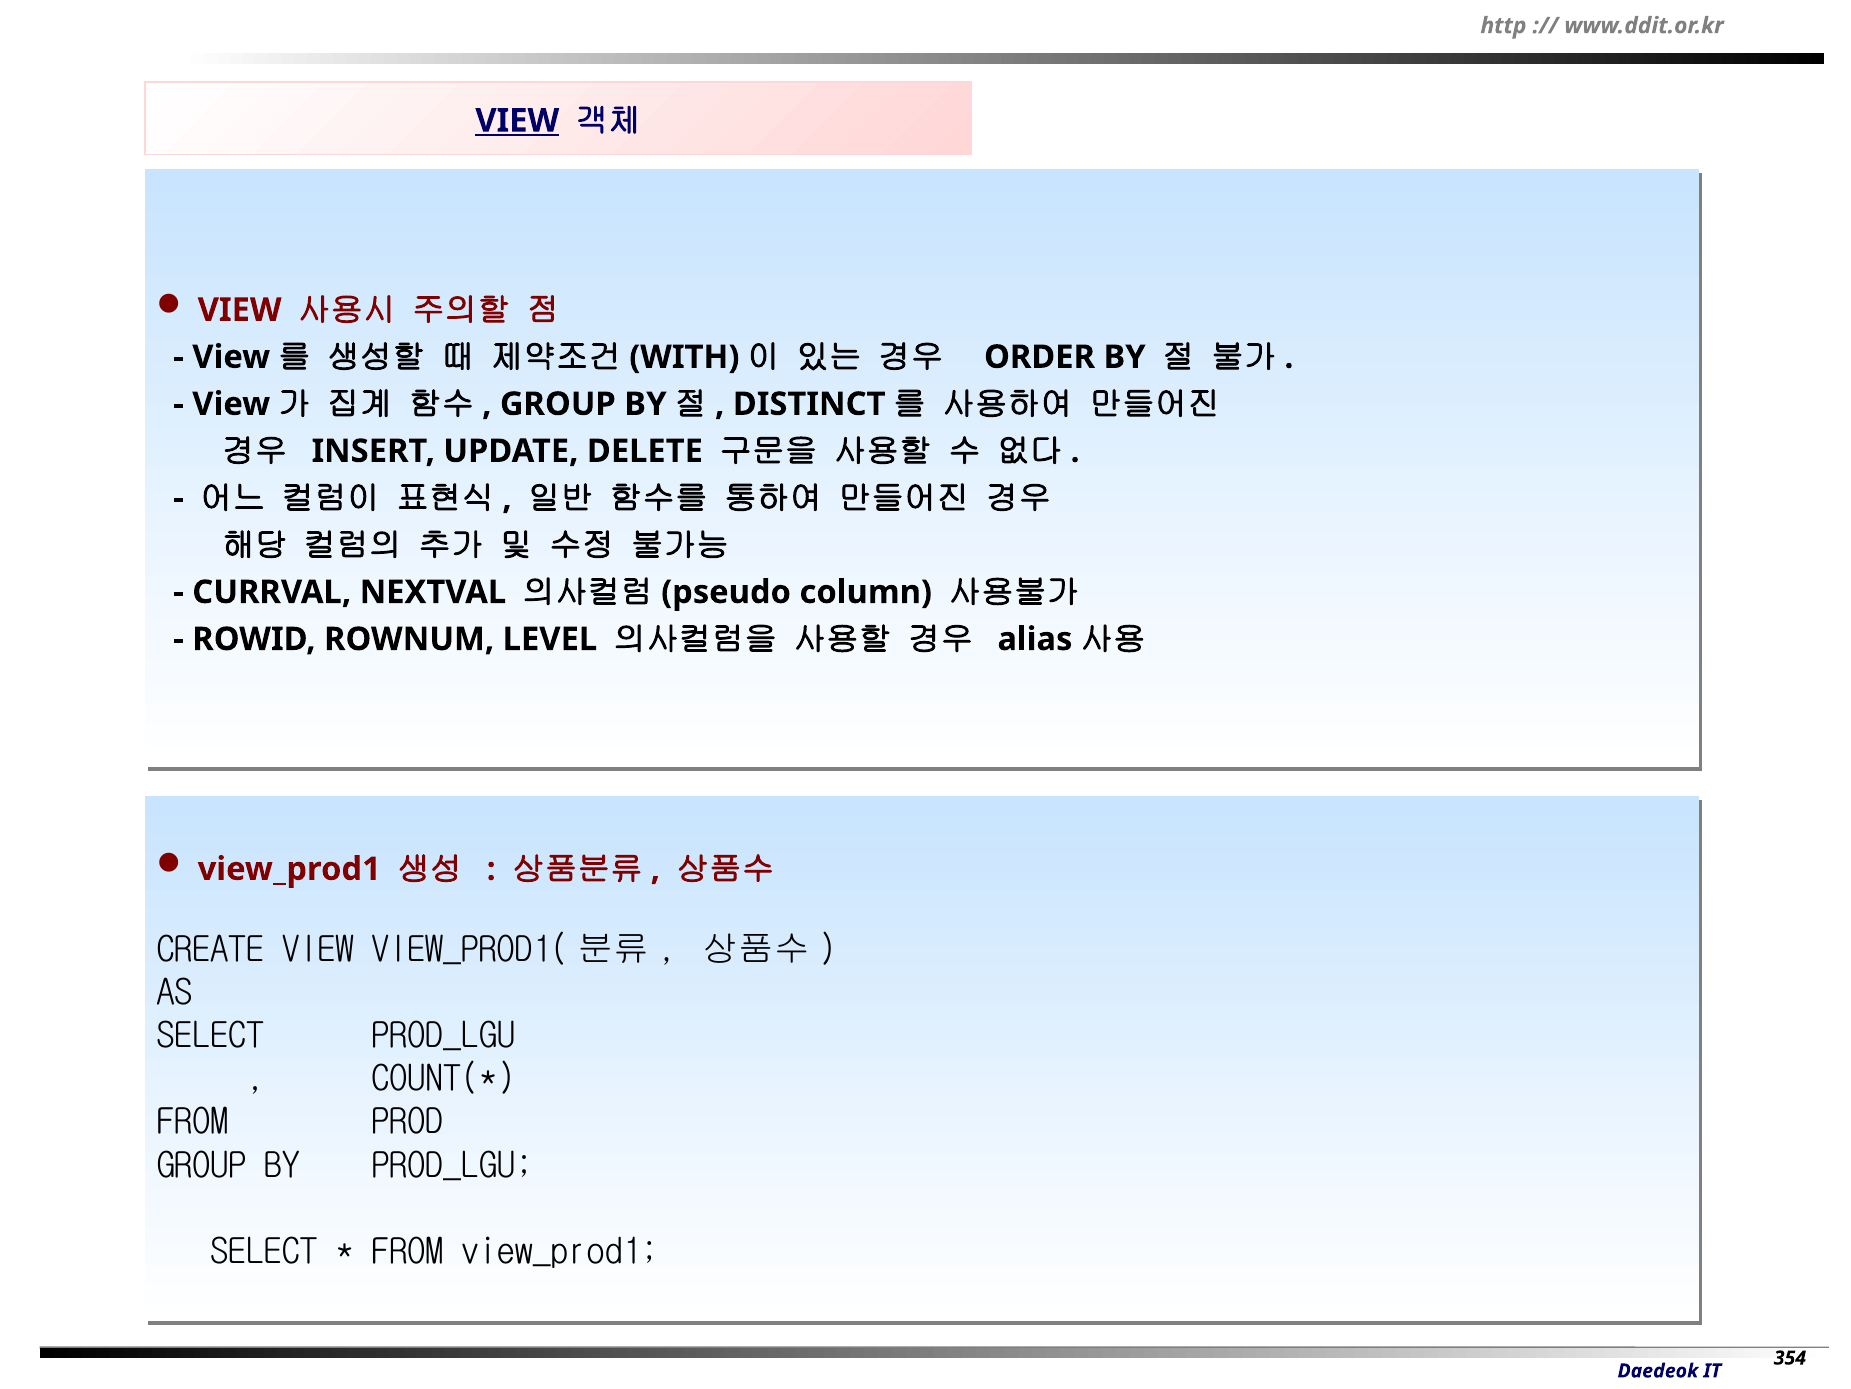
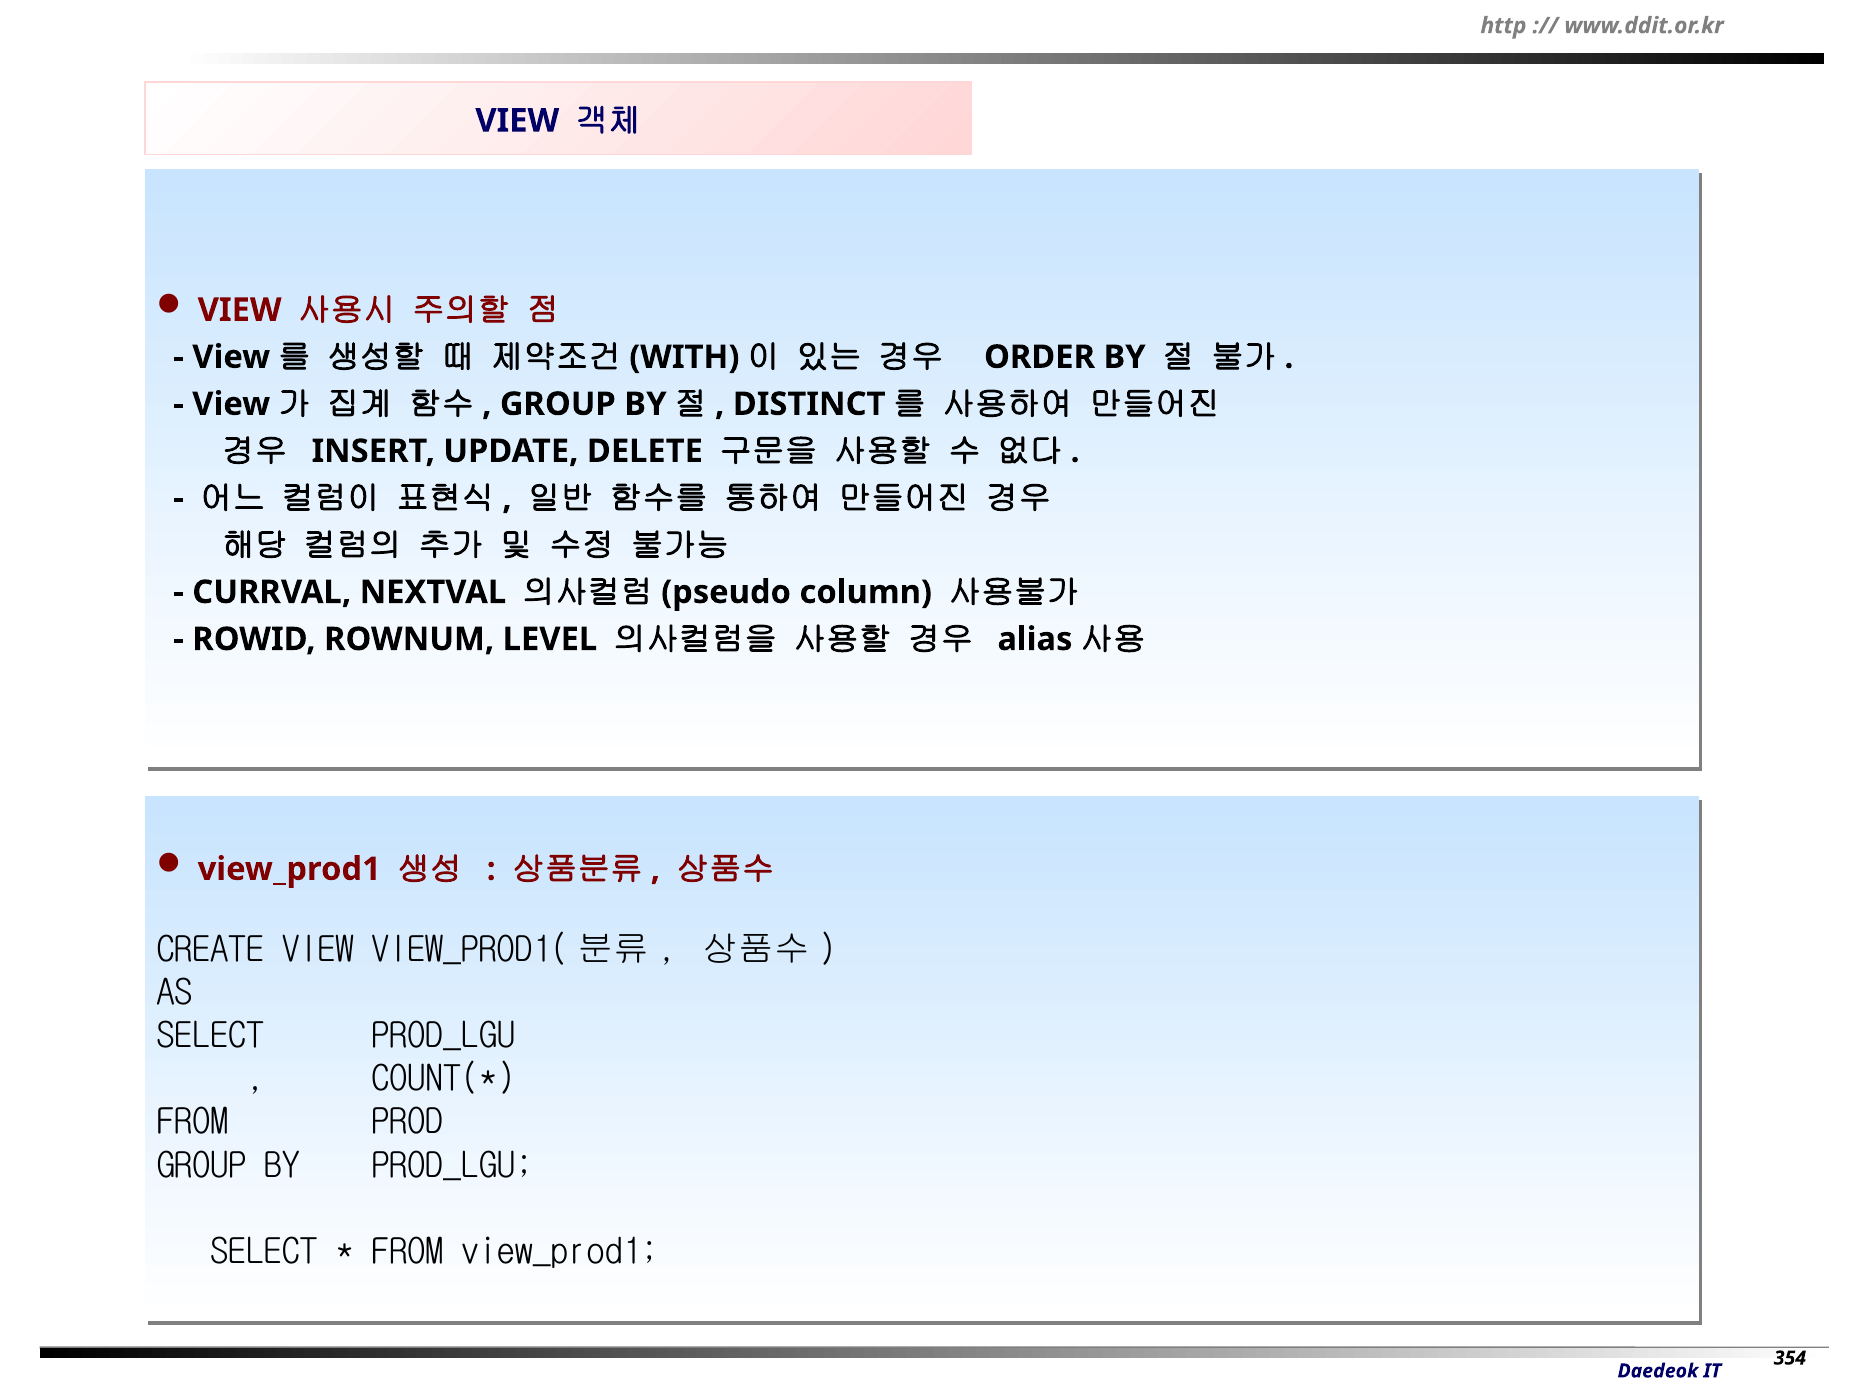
VIEW underline: present -> none (517, 121)
